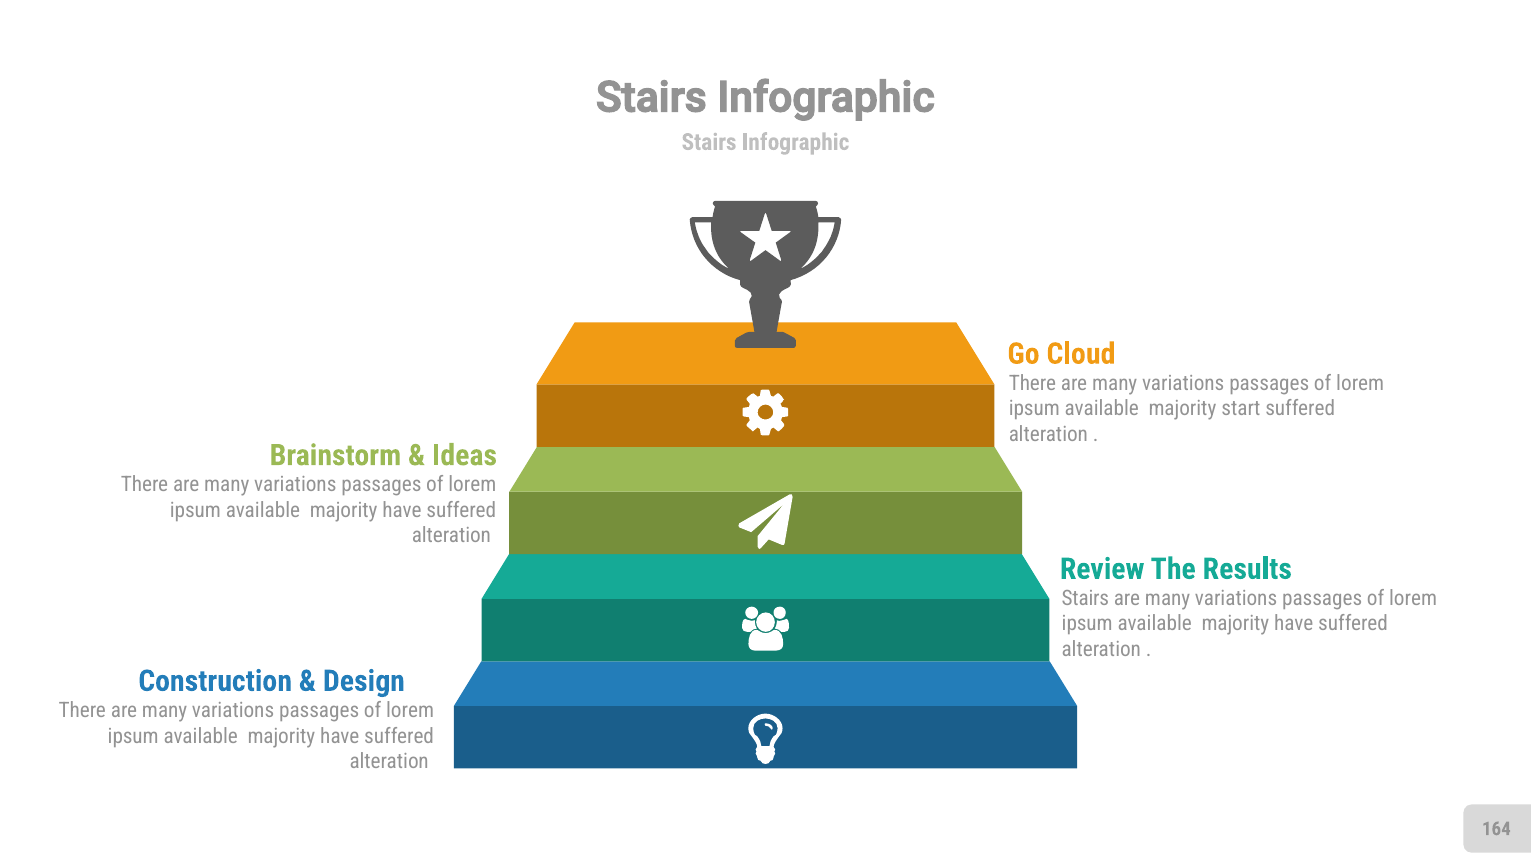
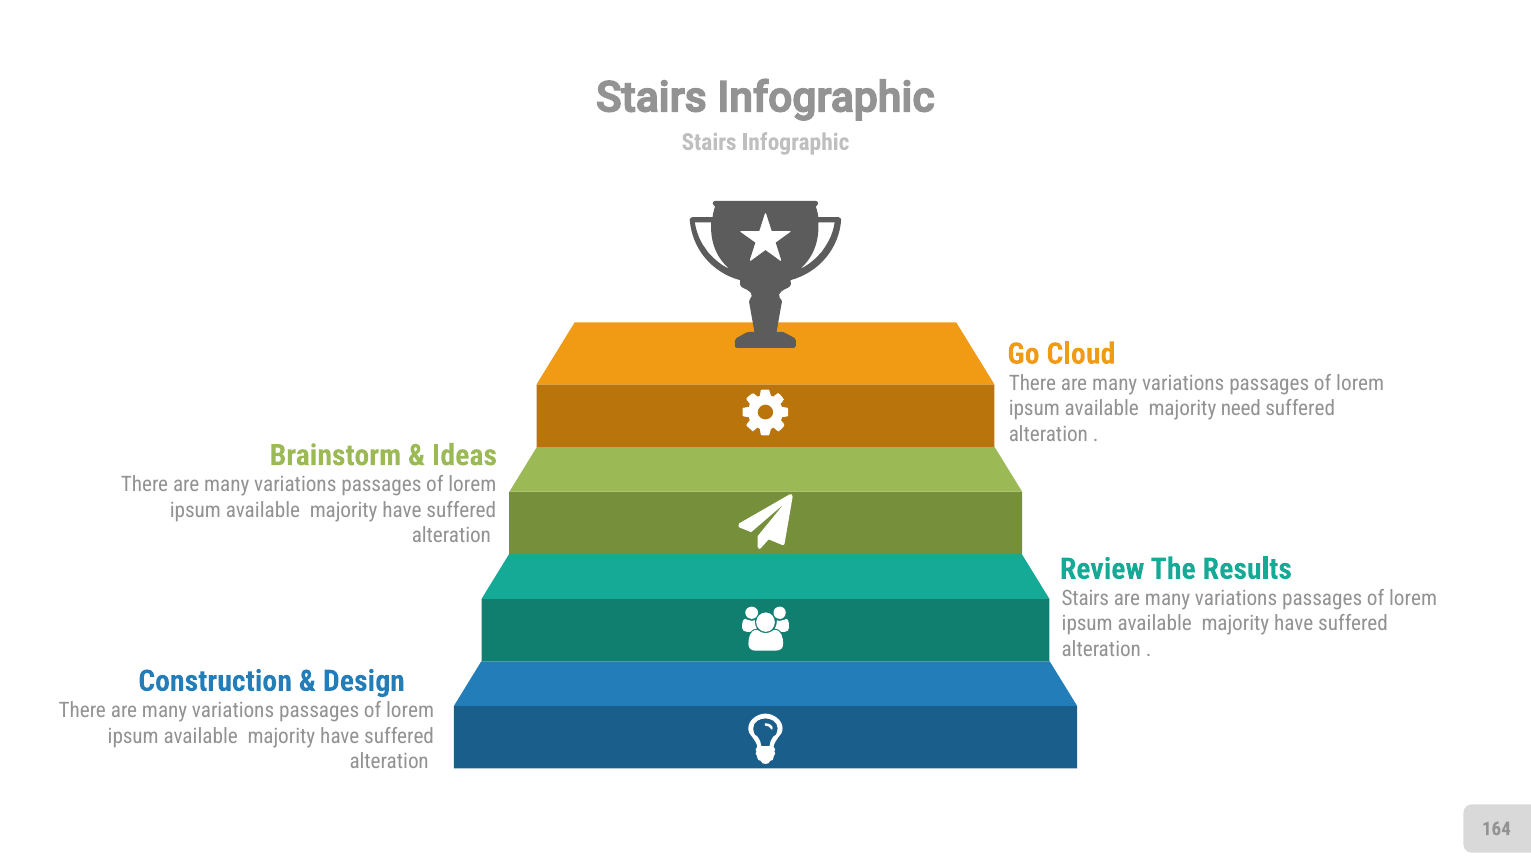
start: start -> need (1241, 409)
